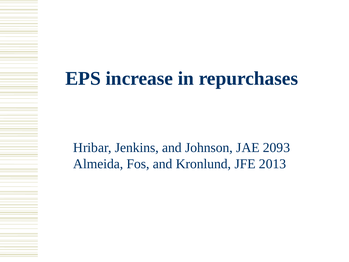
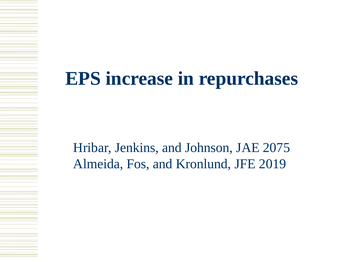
2093: 2093 -> 2075 (277, 148)
2013: 2013 -> 2019 (273, 164)
